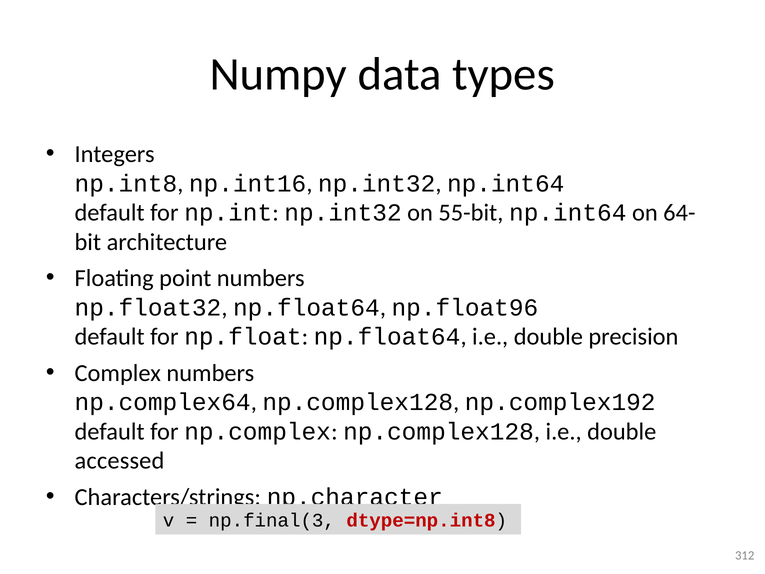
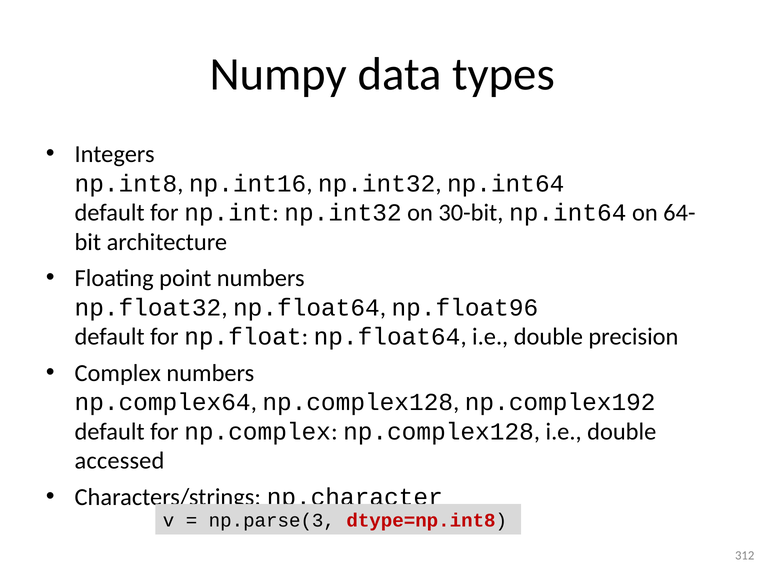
55-bit: 55-bit -> 30-bit (471, 213)
np.final(3: np.final(3 -> np.parse(3 (272, 520)
